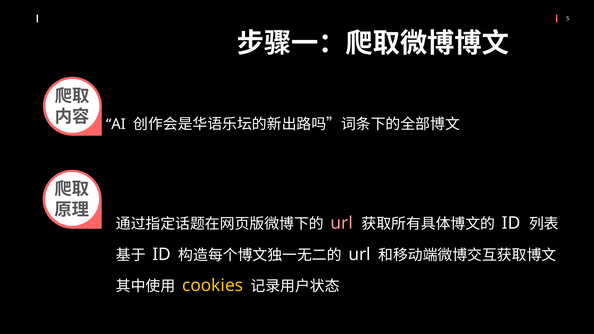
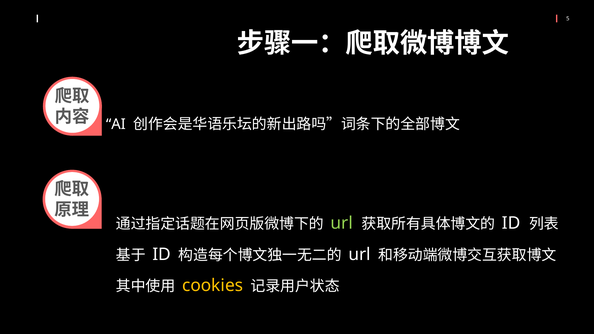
url colour: pink -> light green (342, 223)
